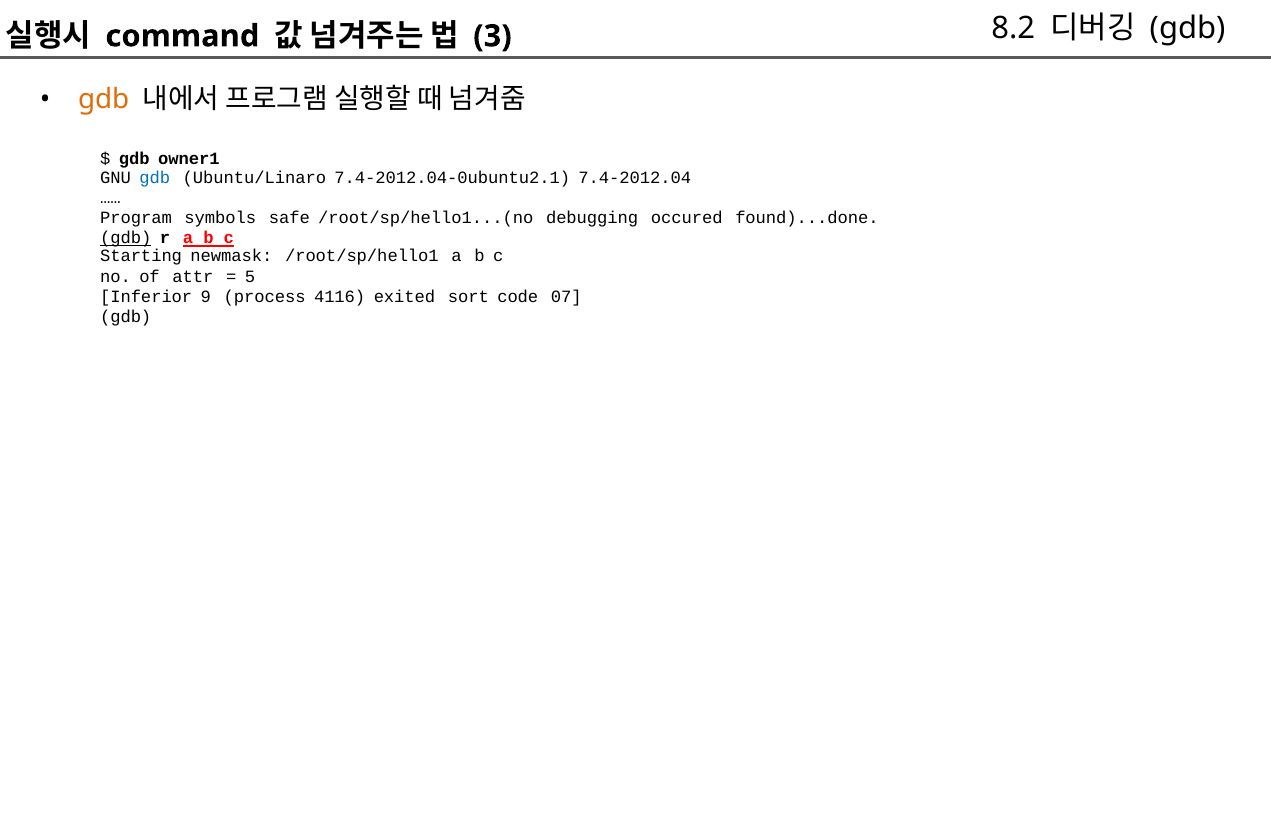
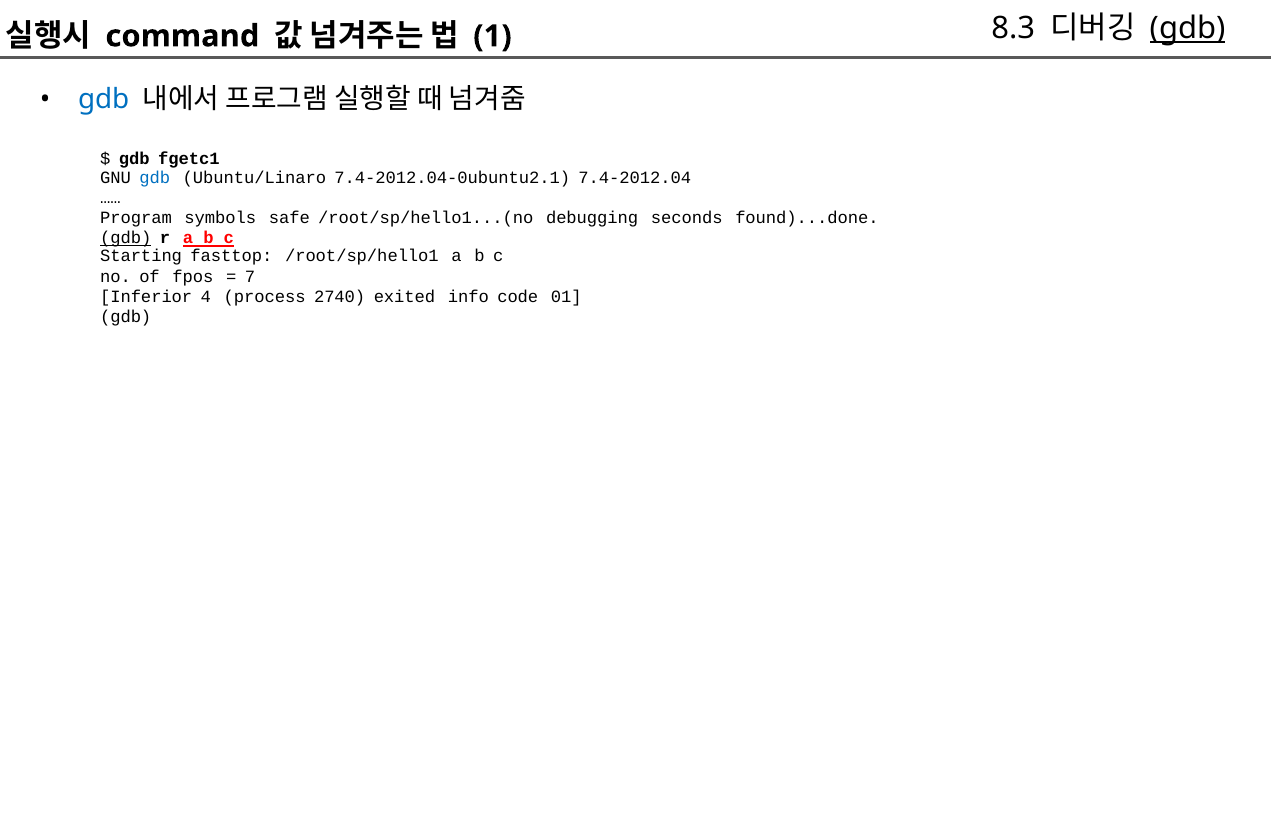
8.2: 8.2 -> 8.3 (1013, 28)
gdb underline: none -> present (1188, 28)
3: 3 -> 1 (492, 36)
gdb colour: orange -> blue (104, 100)
owner1: owner1 -> fgetc1 (189, 159)
occured: occured -> seconds (687, 218)
newmask: newmask -> fasttop (231, 256)
attr: attr -> fpos (193, 276)
5: 5 -> 7 (250, 276)
9: 9 -> 4 (206, 296)
4116: 4116 -> 2740 (340, 296)
sort: sort -> info (468, 296)
07: 07 -> 01 (566, 296)
